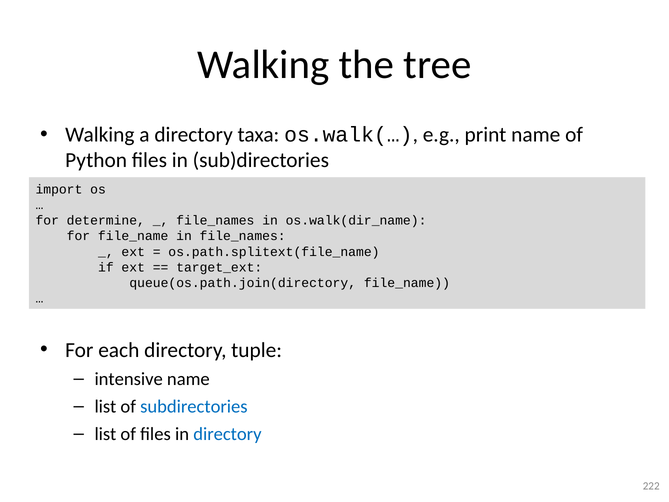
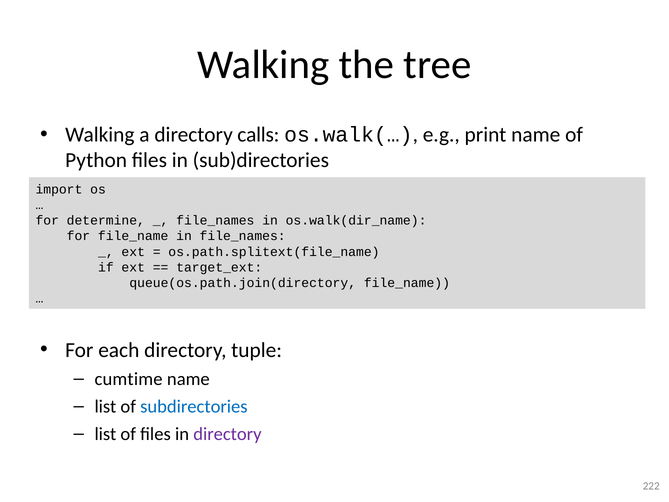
taxa: taxa -> calls (258, 135)
intensive: intensive -> cumtime (129, 379)
directory colour: blue -> purple (227, 434)
